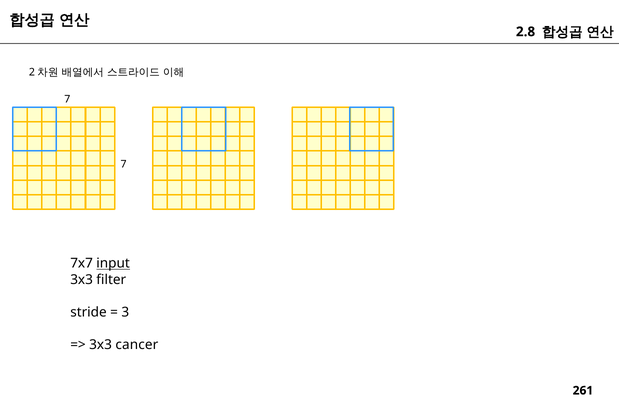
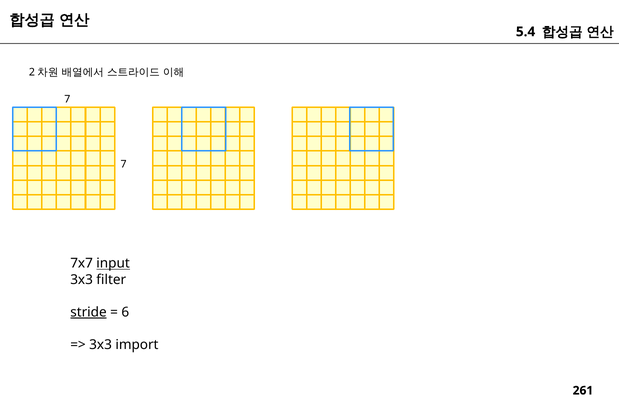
2.8: 2.8 -> 5.4 (526, 32)
stride underline: none -> present (88, 312)
3: 3 -> 6 (125, 312)
cancer: cancer -> import (137, 344)
